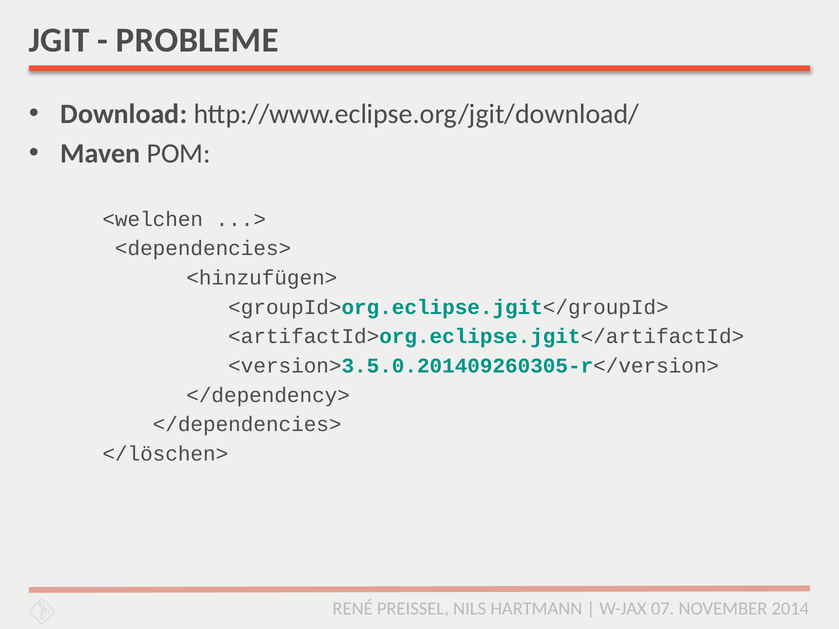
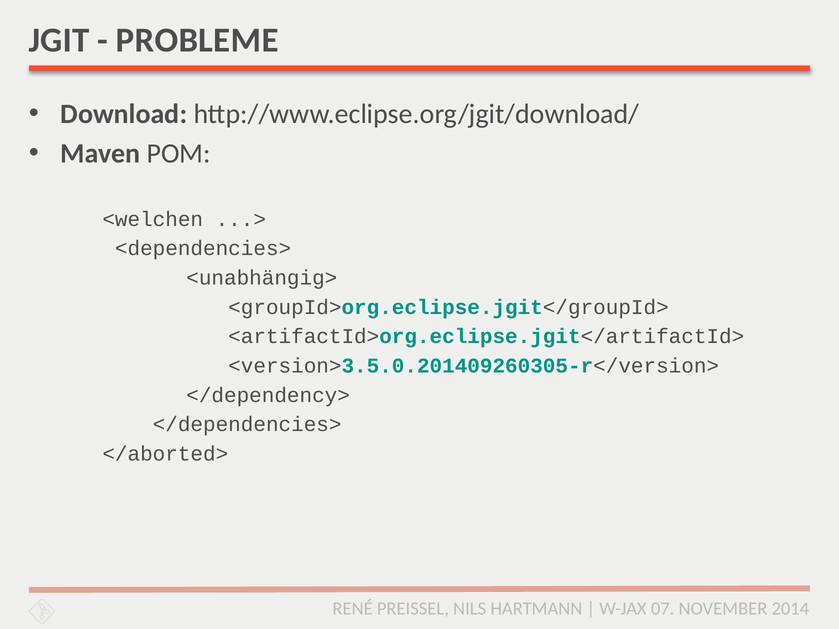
<hinzufügen>: <hinzufügen> -> <unabhängig> (262, 278)
</löschen>: </löschen> -> </aborted> (165, 454)
